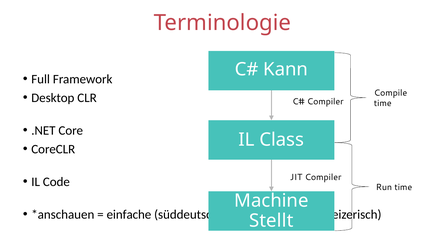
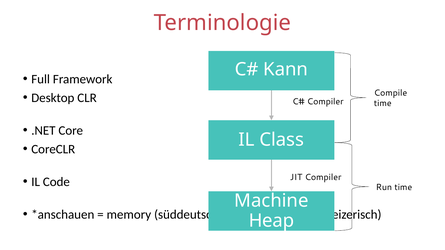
einfache: einfache -> memory (129, 215)
Stellt: Stellt -> Heap (271, 221)
